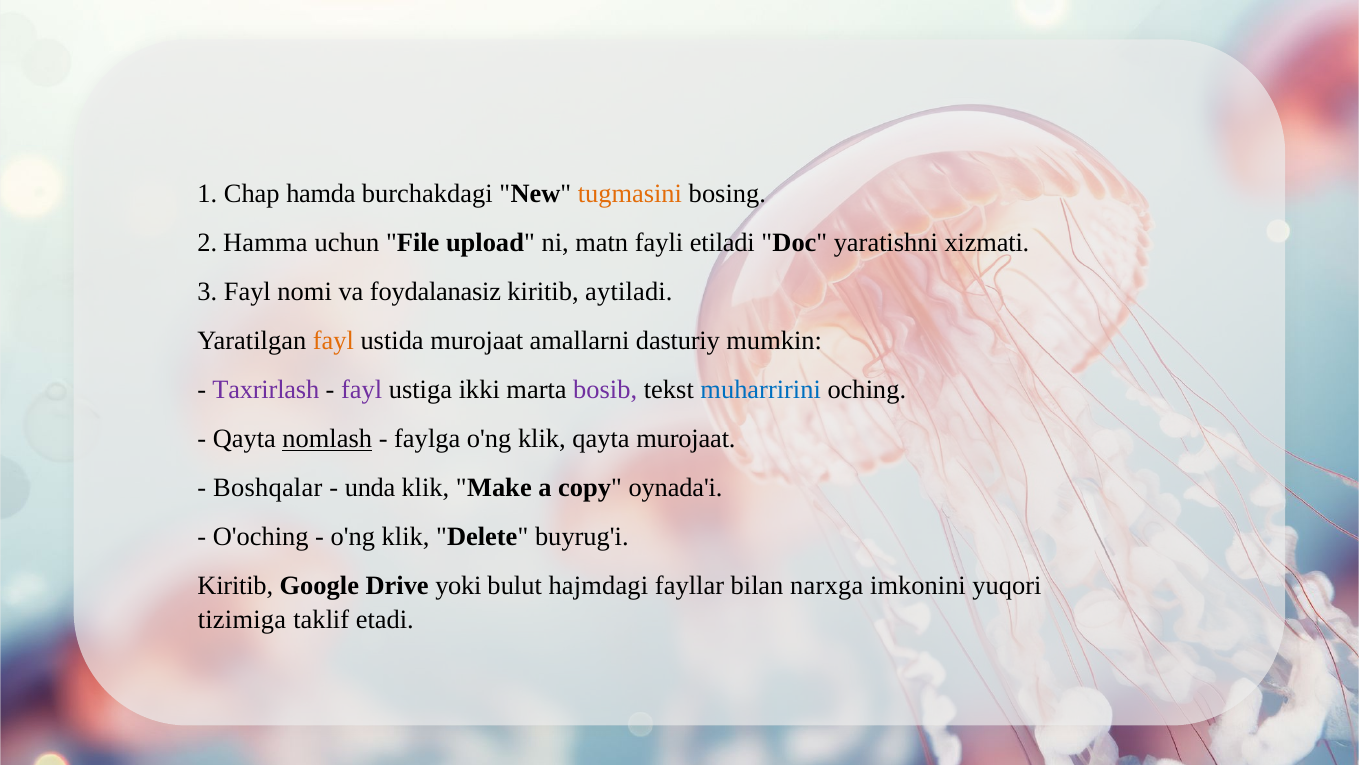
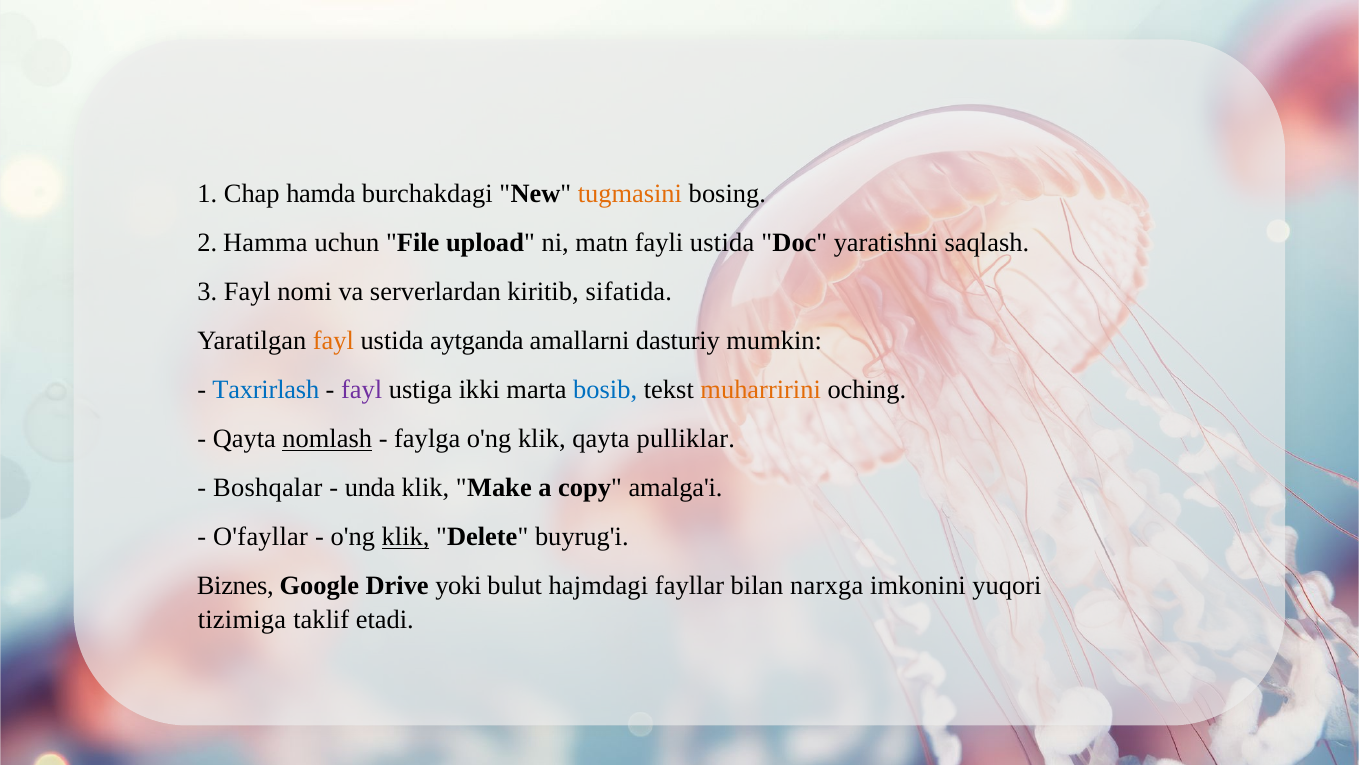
fayli etiladi: etiladi -> ustida (722, 243)
xizmati: xizmati -> saqlash (987, 243)
foydalanasiz: foydalanasiz -> serverlardan (435, 292)
aytiladi: aytiladi -> sifatida (629, 292)
ustida murojaat: murojaat -> aytganda (477, 341)
Taxrirlash colour: purple -> blue (266, 390)
bosib colour: purple -> blue (605, 390)
muharririni colour: blue -> orange (761, 390)
qayta murojaat: murojaat -> pulliklar (686, 439)
oynada'i: oynada'i -> amalga'i (676, 488)
O'oching: O'oching -> O'fayllar (261, 537)
klik underline: none -> present (406, 537)
Kiritib: Kiritib -> Biznes (235, 586)
